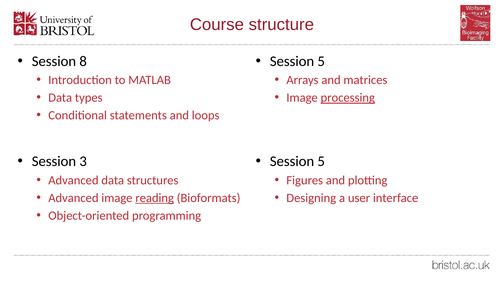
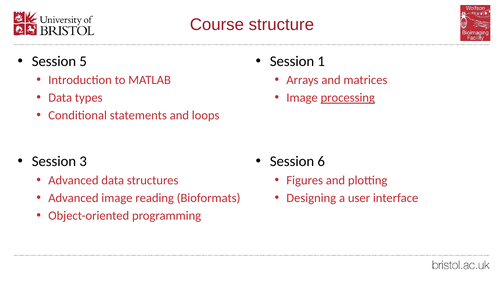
8: 8 -> 5 (83, 61)
5: 5 -> 1 (321, 61)
5: 5 -> 6 (321, 161)
reading underline: present -> none (155, 198)
